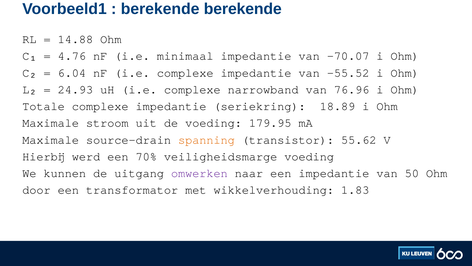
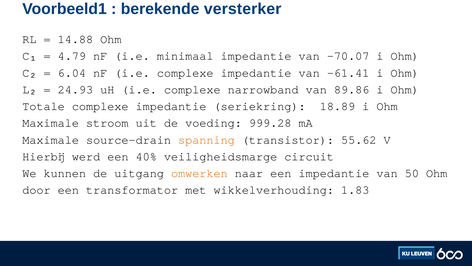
berekende berekende: berekende -> versterker (243, 9)
4.76: 4.76 -> 4.79 (72, 56)
-55.52: -55.52 -> -61.41 (348, 73)
76.96: 76.96 -> 89.86 (352, 89)
179.95: 179.95 -> 999.28 (270, 123)
70%: 70% -> 40% (146, 156)
veiligheidsmarge voeding: voeding -> circuit (309, 156)
omwerken colour: purple -> orange (199, 173)
